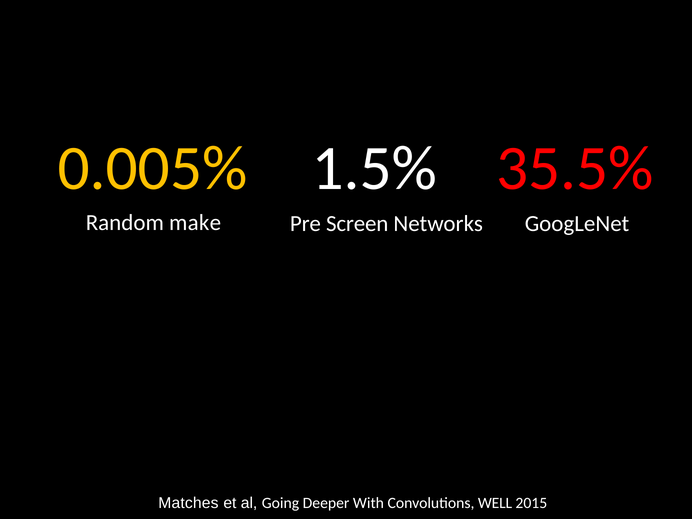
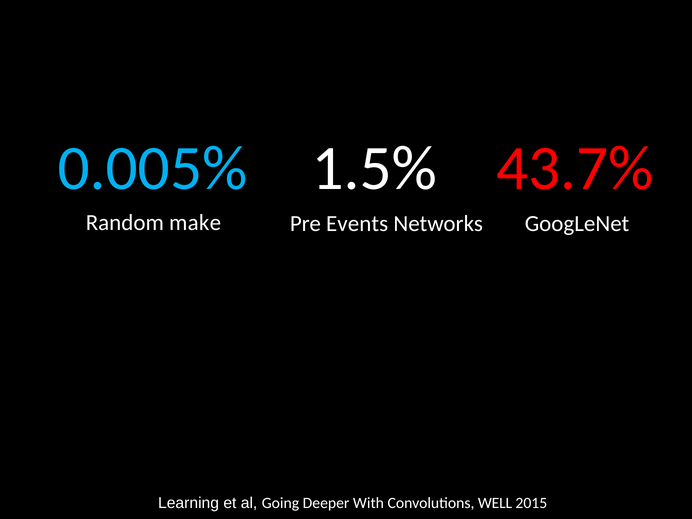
0.005% colour: yellow -> light blue (153, 168)
35.5%: 35.5% -> 43.7% (575, 168)
Screen: Screen -> Events (357, 224)
Matches: Matches -> Learning (189, 503)
